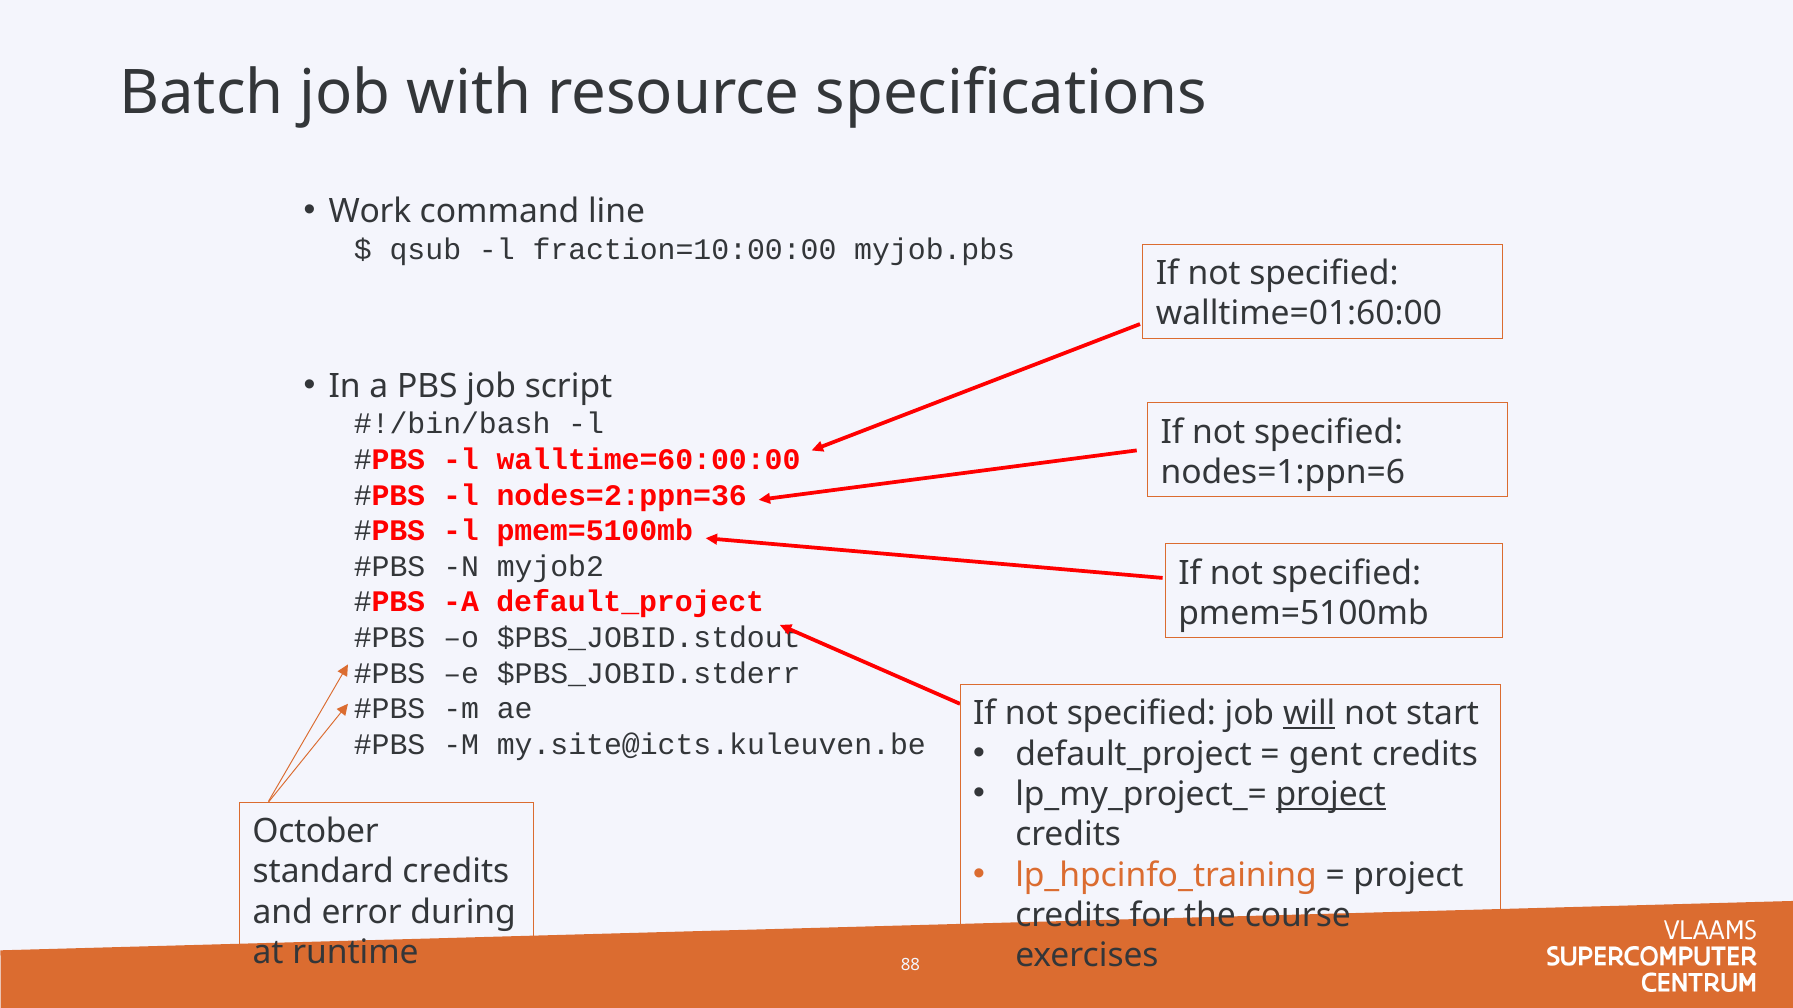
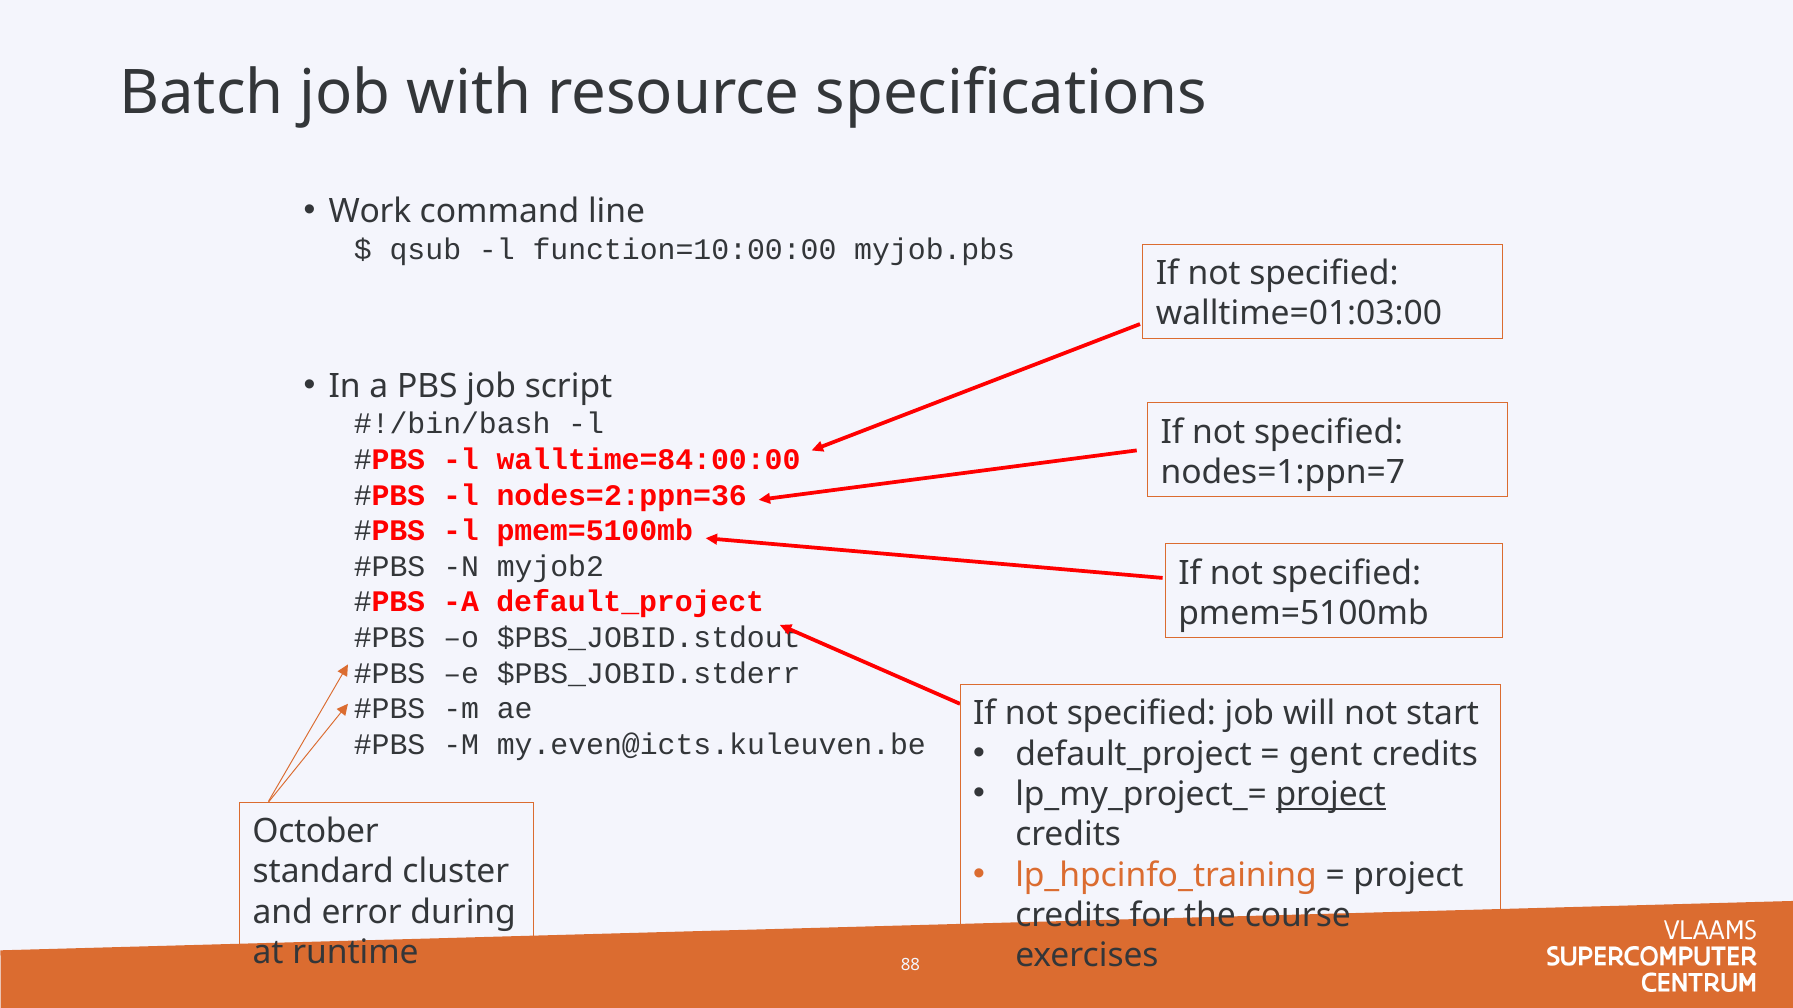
fraction=10:00:00: fraction=10:00:00 -> function=10:00:00 (685, 250)
walltime=01:60:00: walltime=01:60:00 -> walltime=01:03:00 (1299, 314)
walltime=60:00:00: walltime=60:00:00 -> walltime=84:00:00 (649, 460)
nodes=1:ppn=6: nodes=1:ppn=6 -> nodes=1:ppn=7 (1283, 473)
will underline: present -> none (1309, 714)
my.site@icts.kuleuven.be: my.site@icts.kuleuven.be -> my.even@icts.kuleuven.be (711, 745)
standard credits: credits -> cluster (456, 872)
